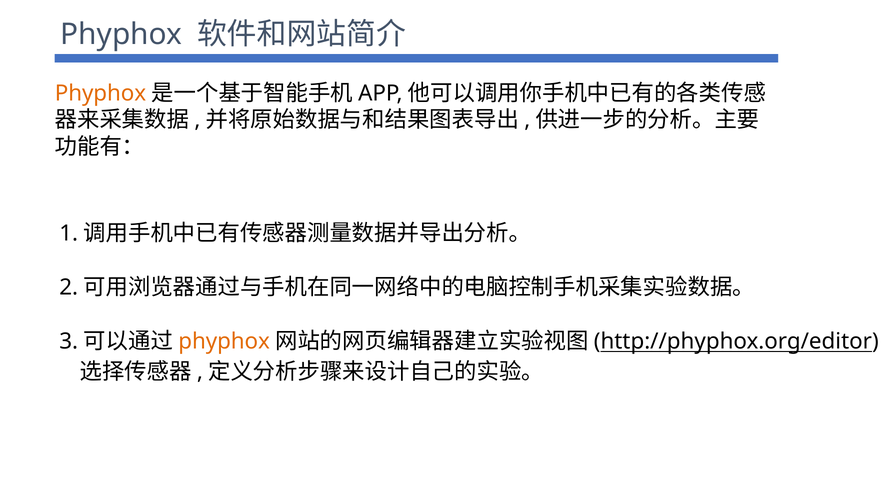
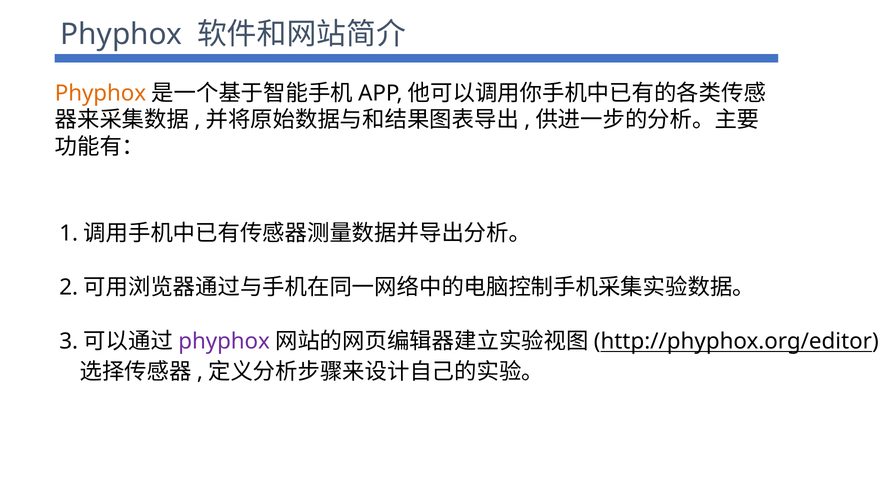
phyphox colour: orange -> purple (224, 341)
